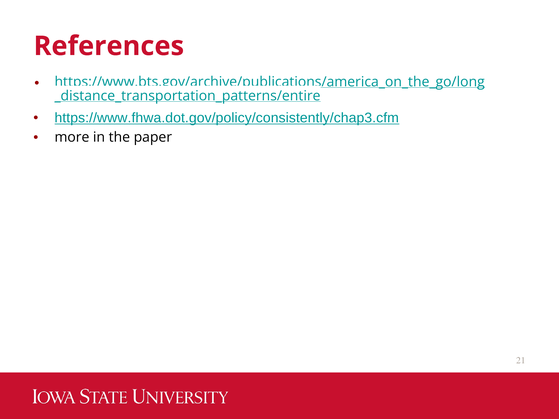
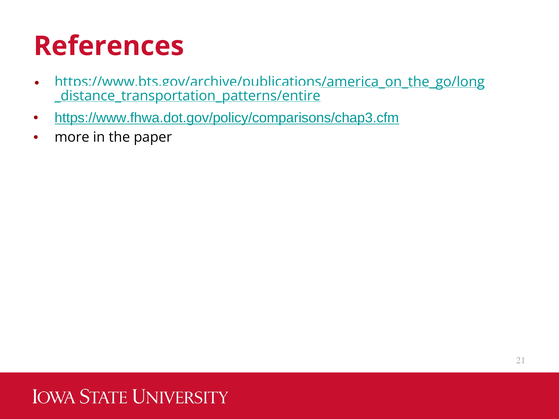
https://www.fhwa.dot.gov/policy/consistently/chap3.cfm: https://www.fhwa.dot.gov/policy/consistently/chap3.cfm -> https://www.fhwa.dot.gov/policy/comparisons/chap3.cfm (227, 118)
